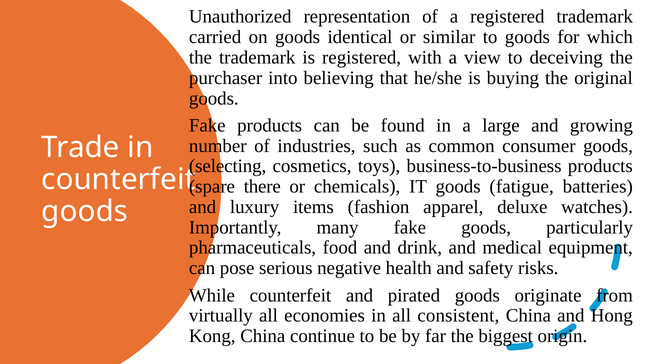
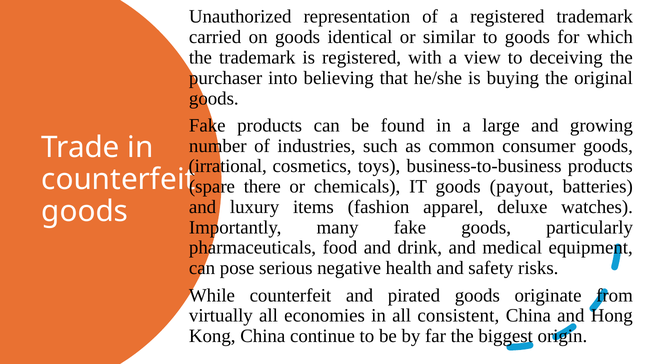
selecting: selecting -> irrational (228, 166)
fatigue: fatigue -> payout (522, 187)
